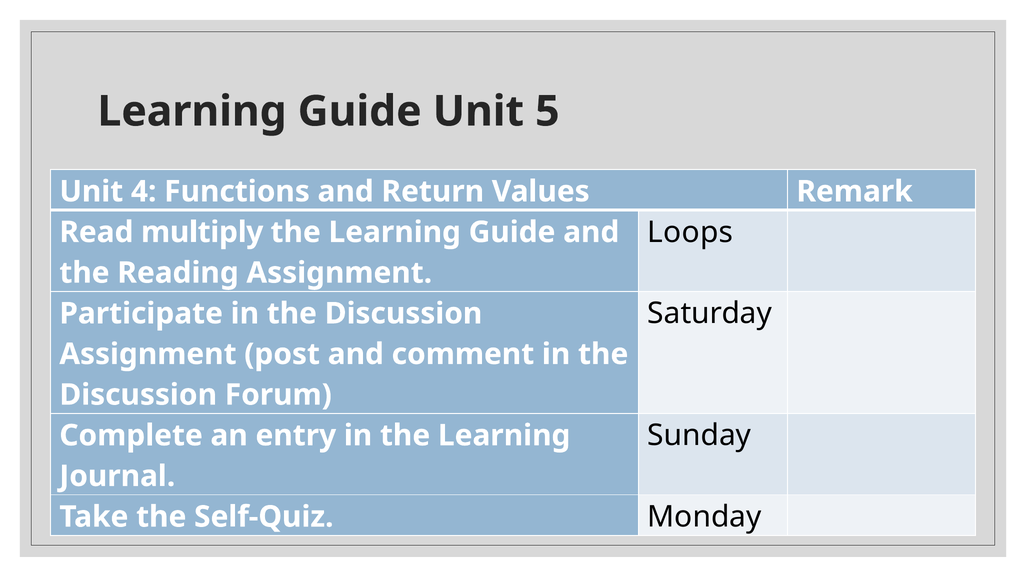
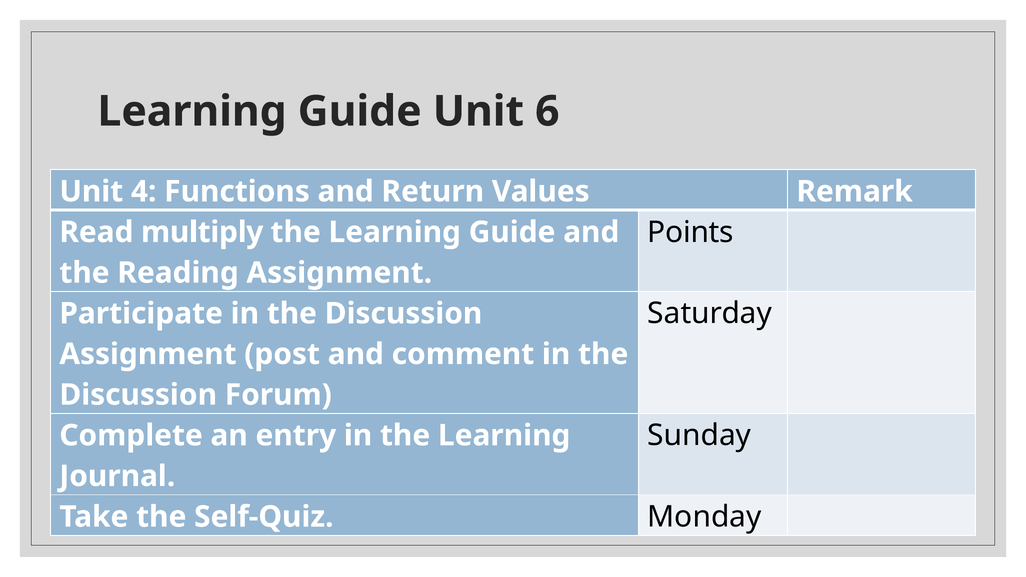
5: 5 -> 6 (547, 111)
Loops: Loops -> Points (691, 232)
